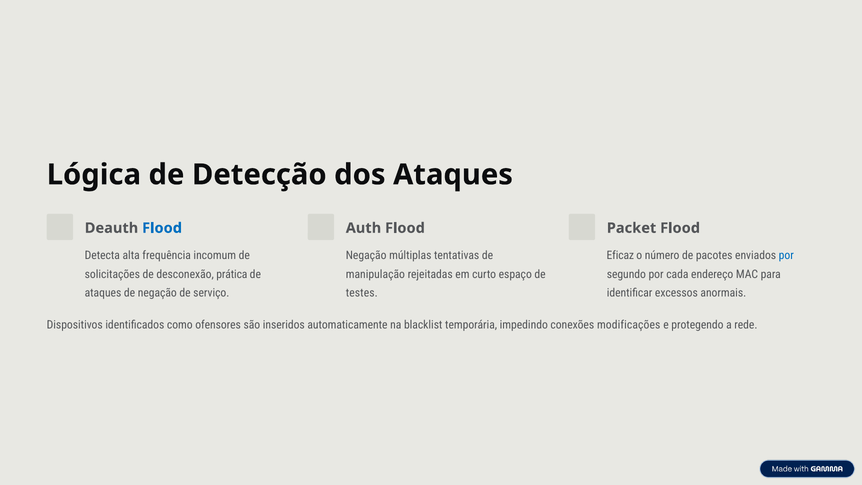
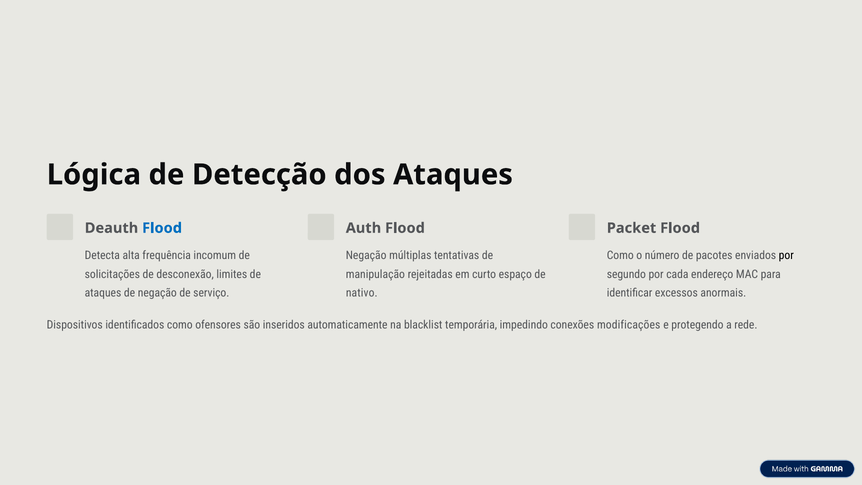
Eficaz: Eficaz -> Como (620, 256)
por colour: blue -> black (786, 256)
prática: prática -> limites (232, 274)
testes: testes -> nativo (362, 293)
